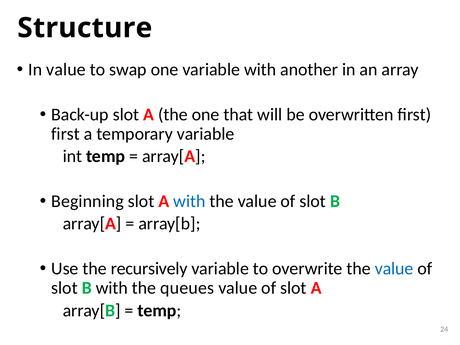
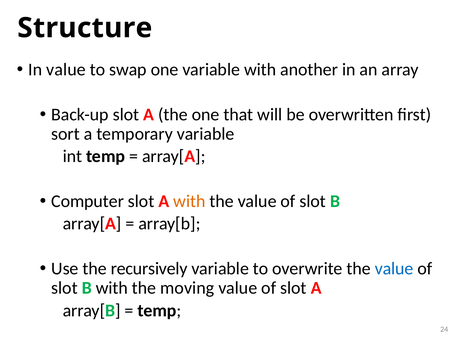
first: first -> sort (66, 134)
Beginning: Beginning -> Computer (88, 201)
with colour: blue -> orange (189, 201)
queues: queues -> moving (187, 288)
